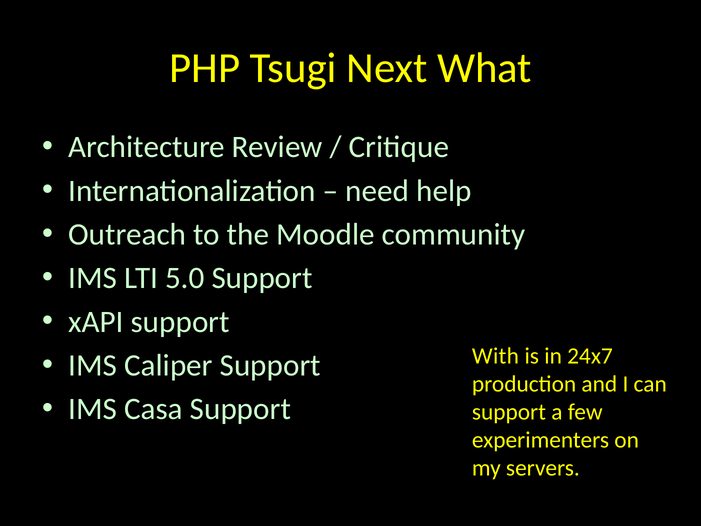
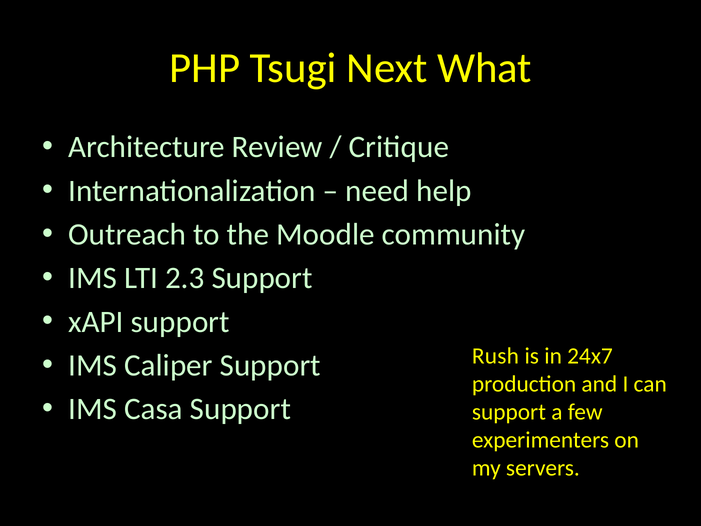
5.0: 5.0 -> 2.3 (185, 278)
With: With -> Rush (495, 356)
